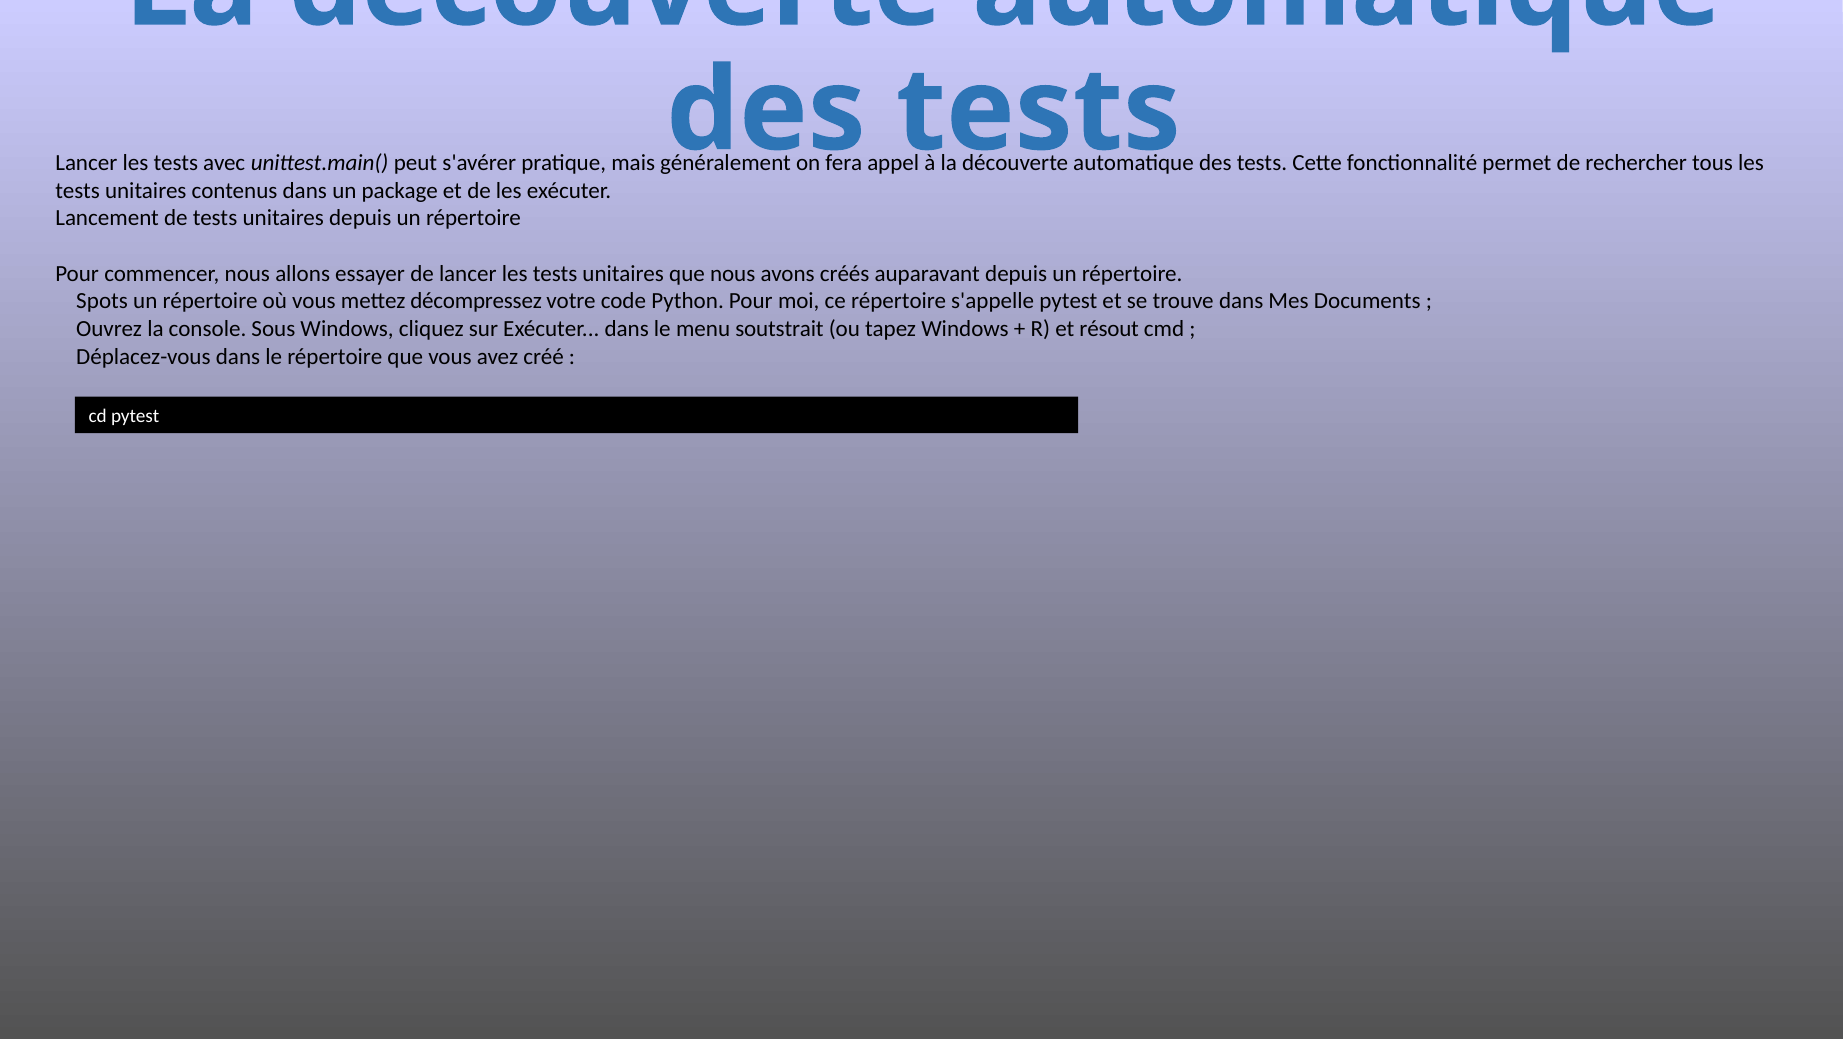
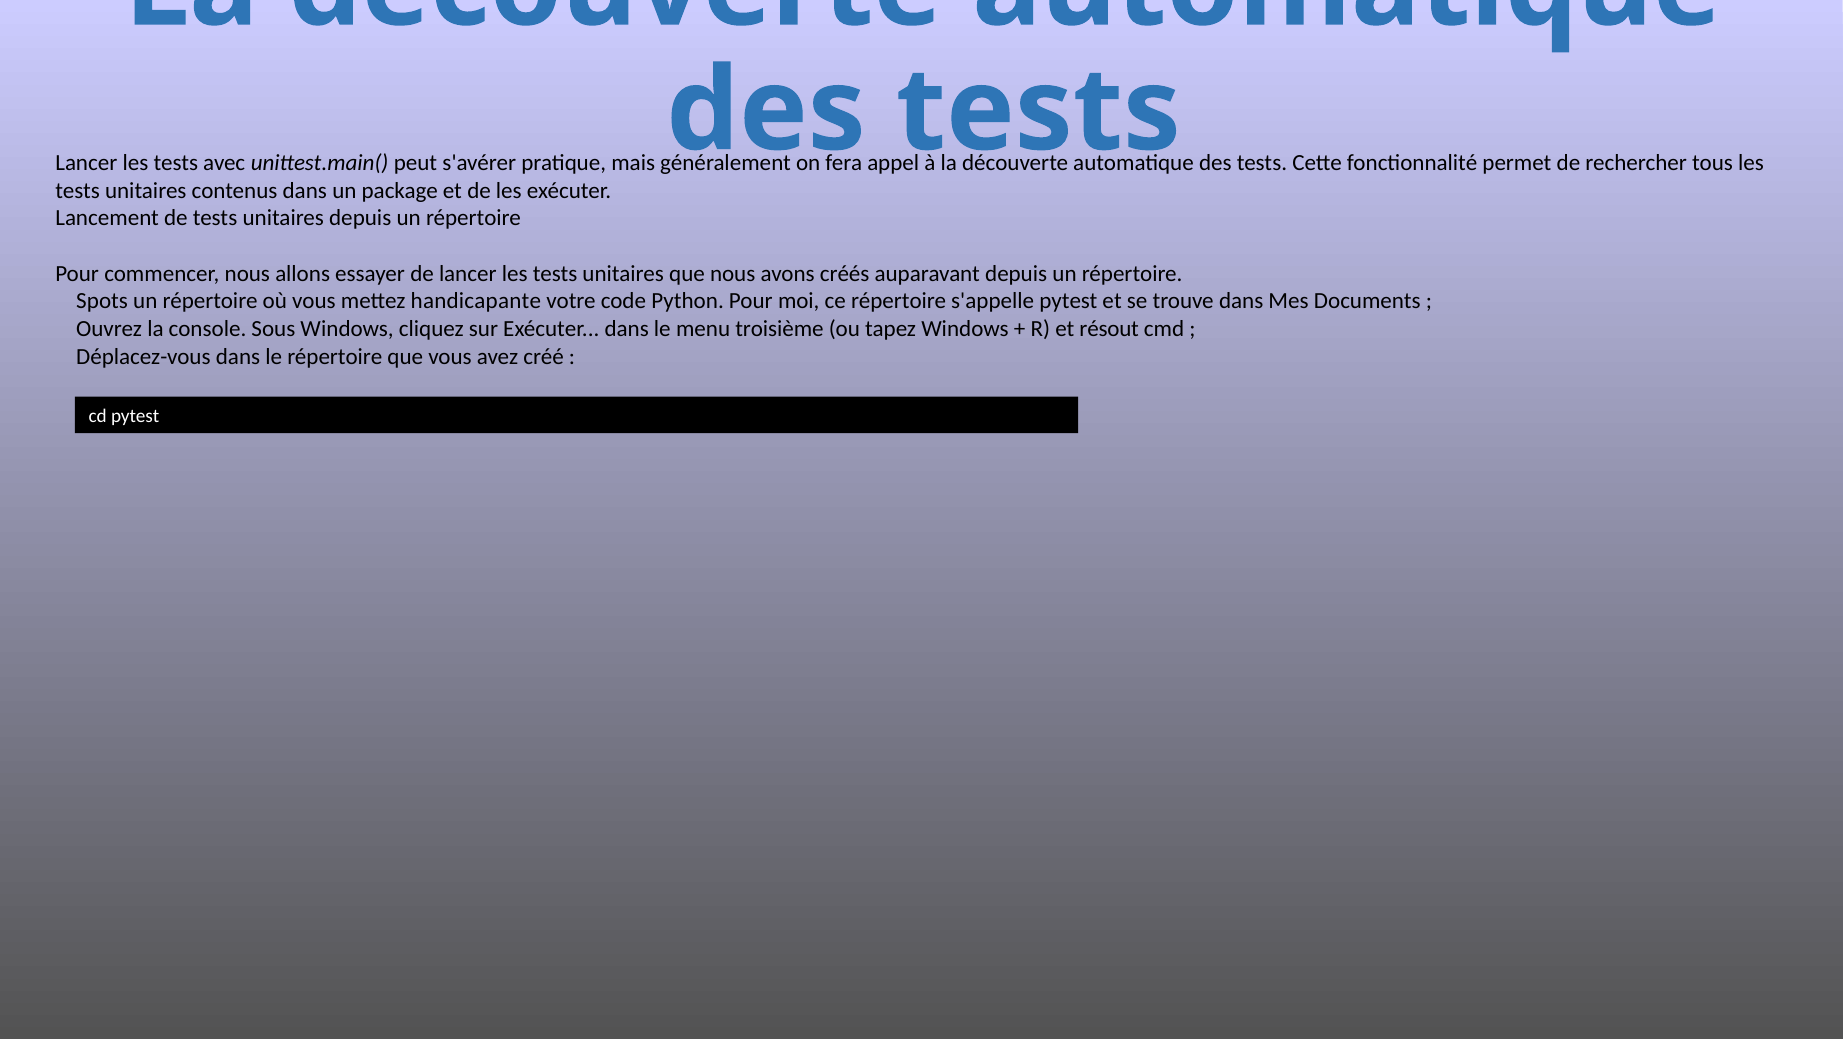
décompressez: décompressez -> handicapante (476, 301)
soutstrait: soutstrait -> troisième (779, 329)
